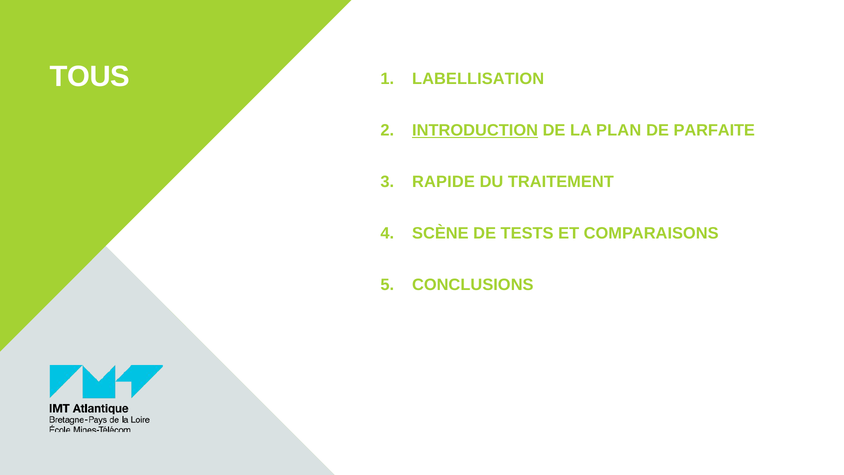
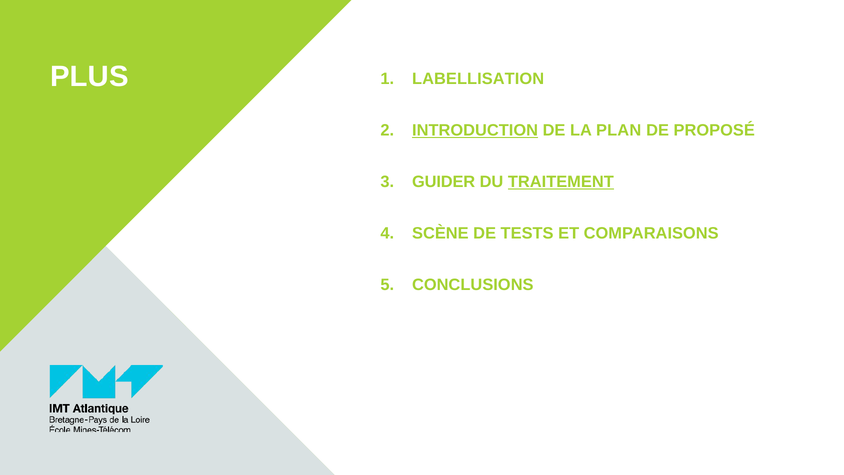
TOUS: TOUS -> PLUS (89, 76)
PARFAITE: PARFAITE -> PROPOSÉ (714, 130)
RAPIDE: RAPIDE -> GUIDER (444, 182)
TRAITEMENT underline: none -> present (561, 182)
